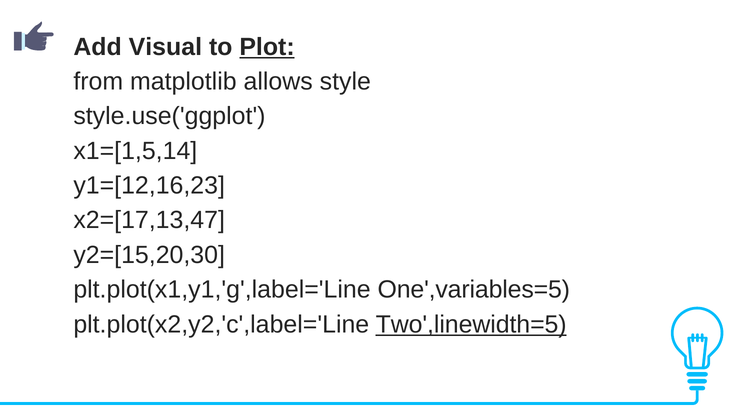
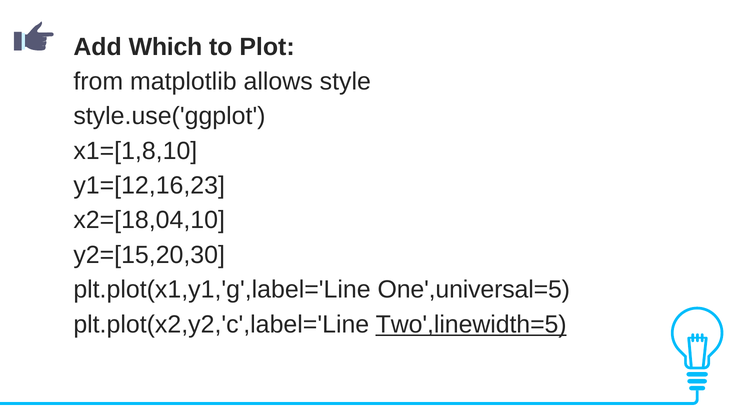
Visual: Visual -> Which (165, 47)
Plot underline: present -> none (267, 47)
x1=[1,5,14: x1=[1,5,14 -> x1=[1,8,10 (135, 151)
x2=[17,13,47: x2=[17,13,47 -> x2=[18,04,10 (149, 220)
One',variables=5: One',variables=5 -> One',universal=5 (474, 290)
